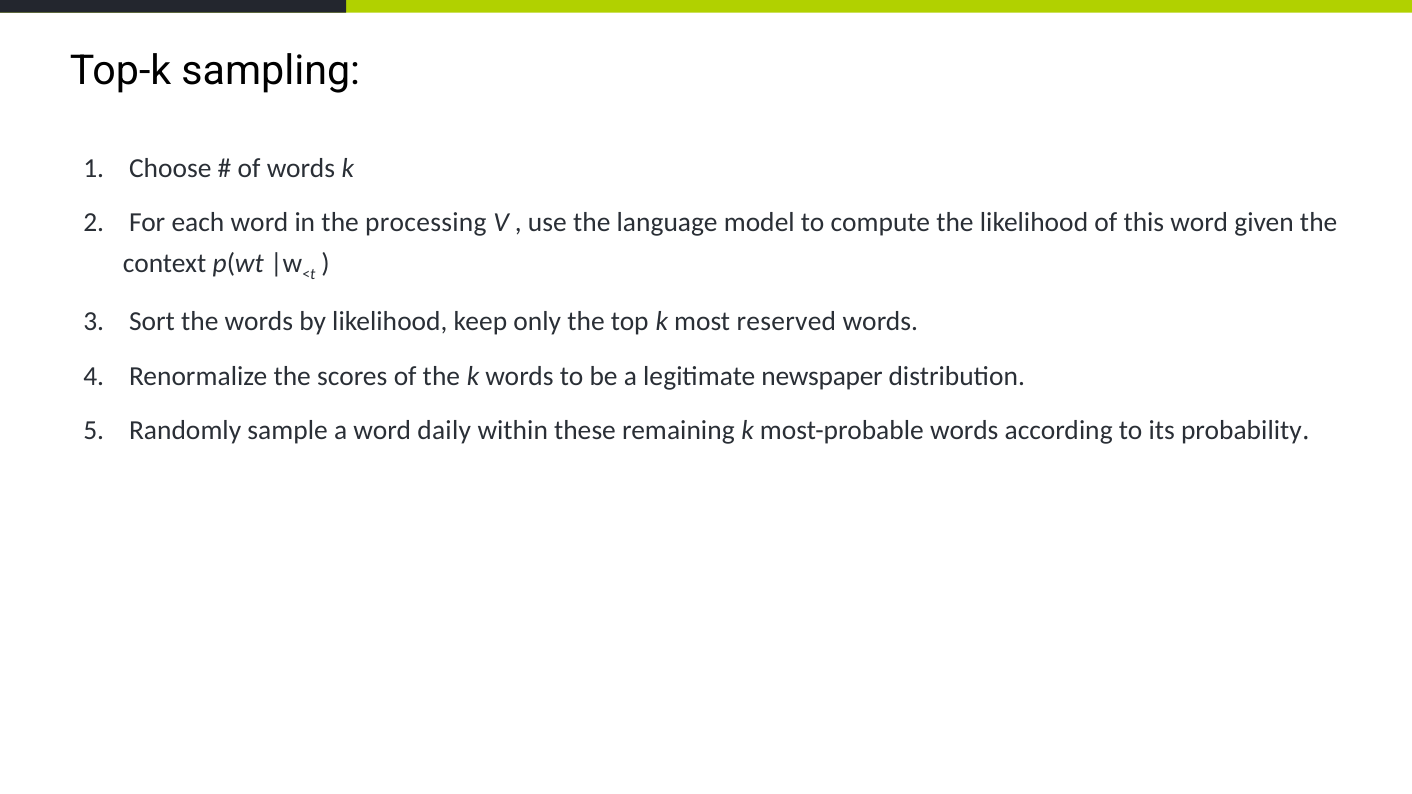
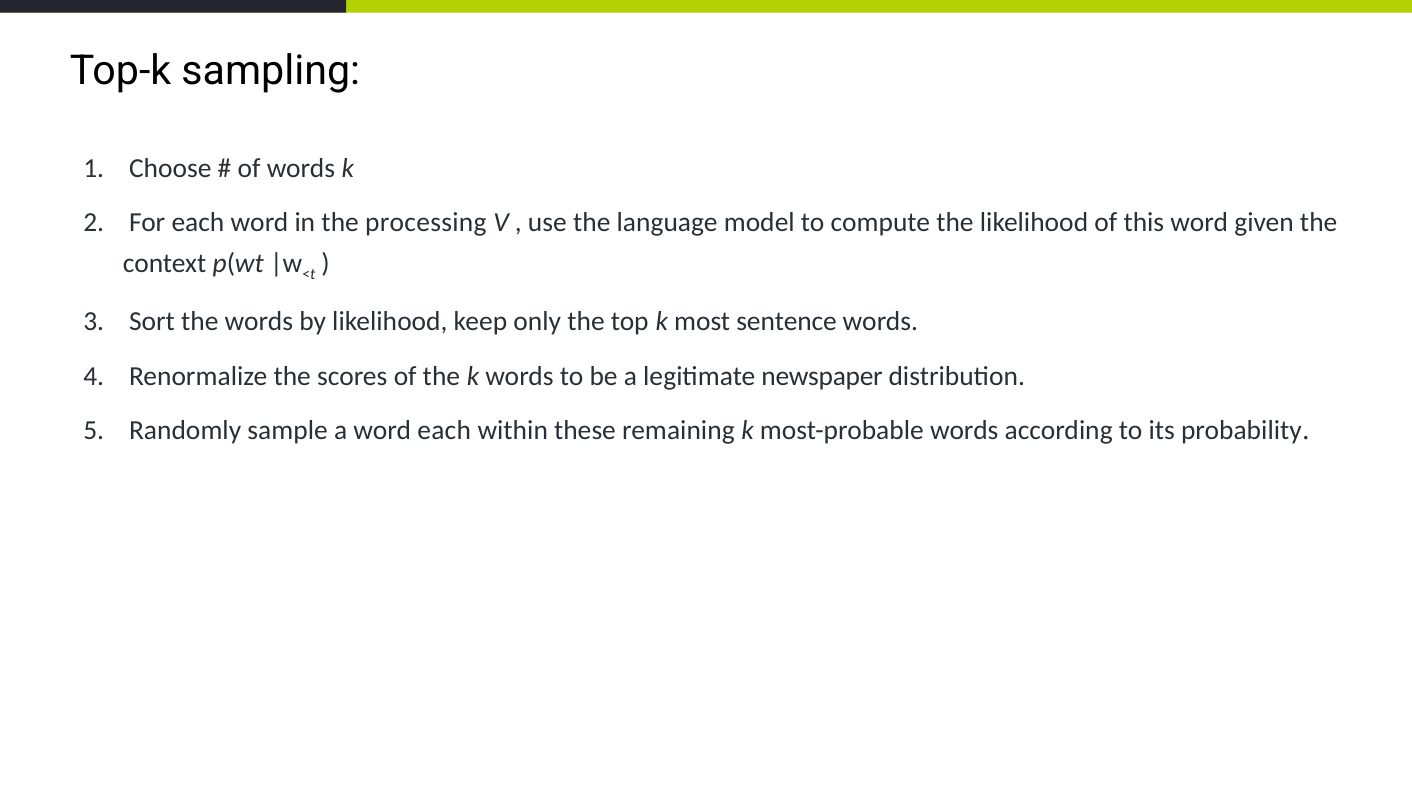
reserved: reserved -> sentence (787, 322)
word daily: daily -> each (444, 430)
